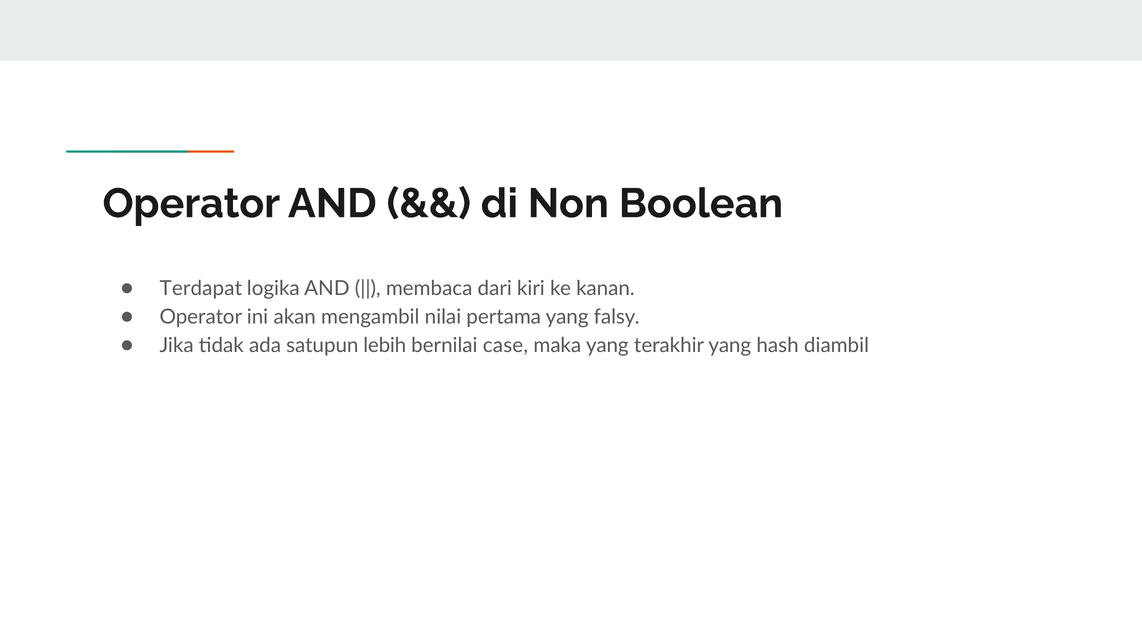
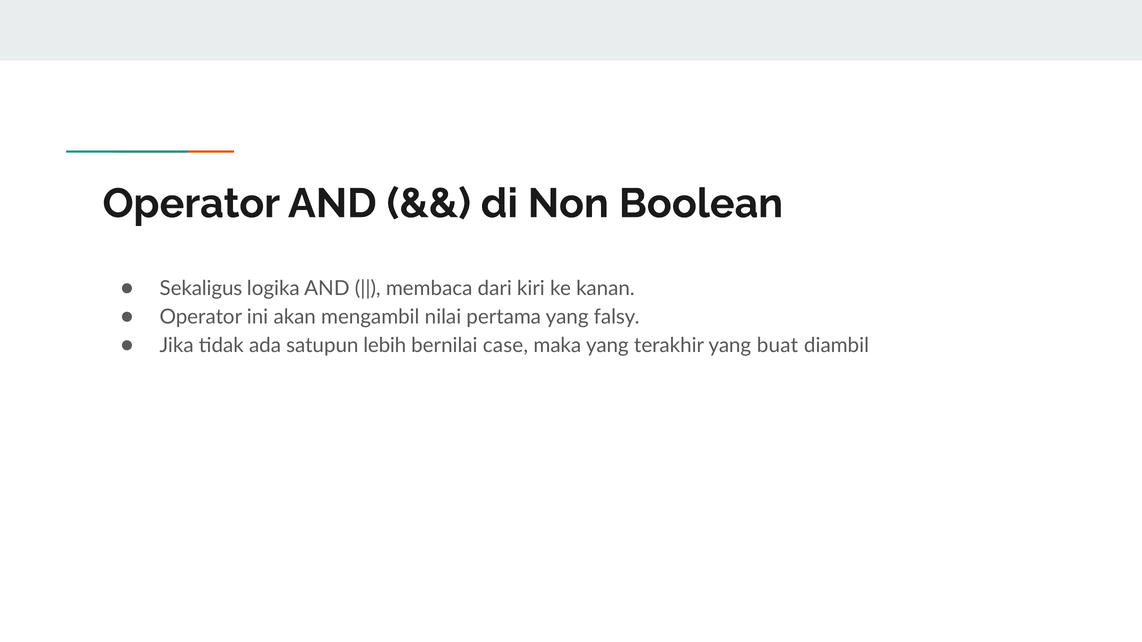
Terdapat: Terdapat -> Sekaligus (201, 289)
hash: hash -> buat (777, 346)
